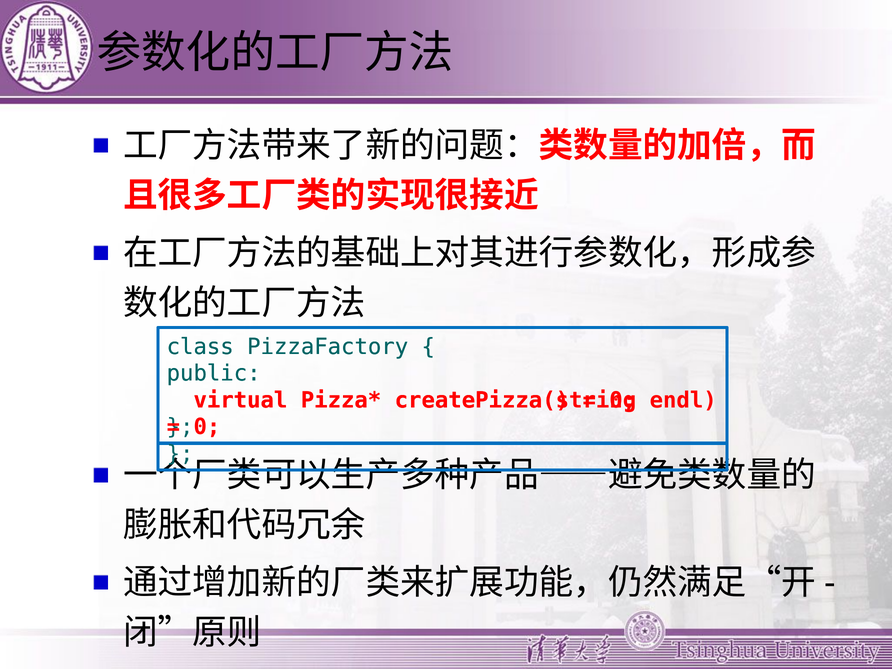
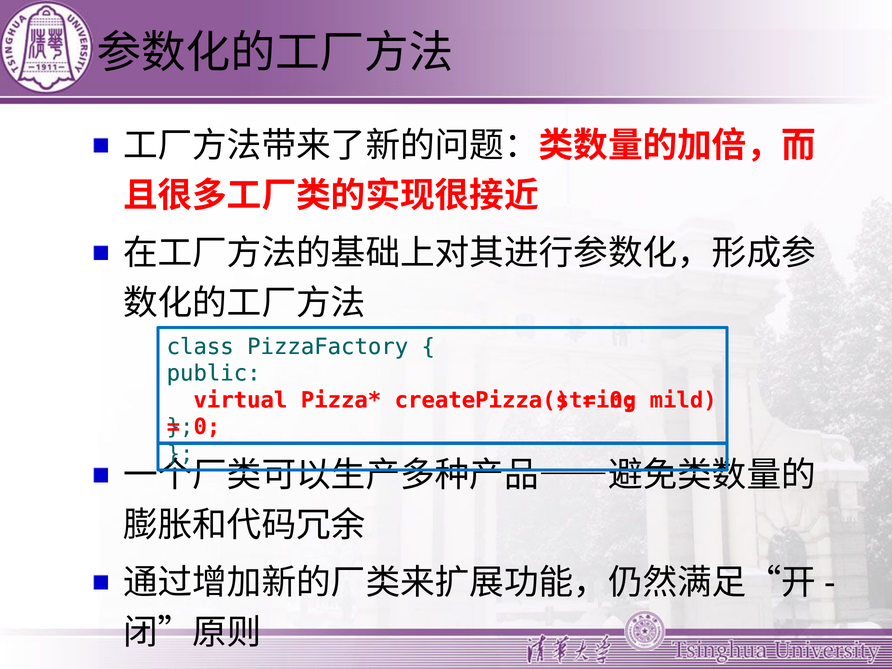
endl: endl -> mild (683, 400)
